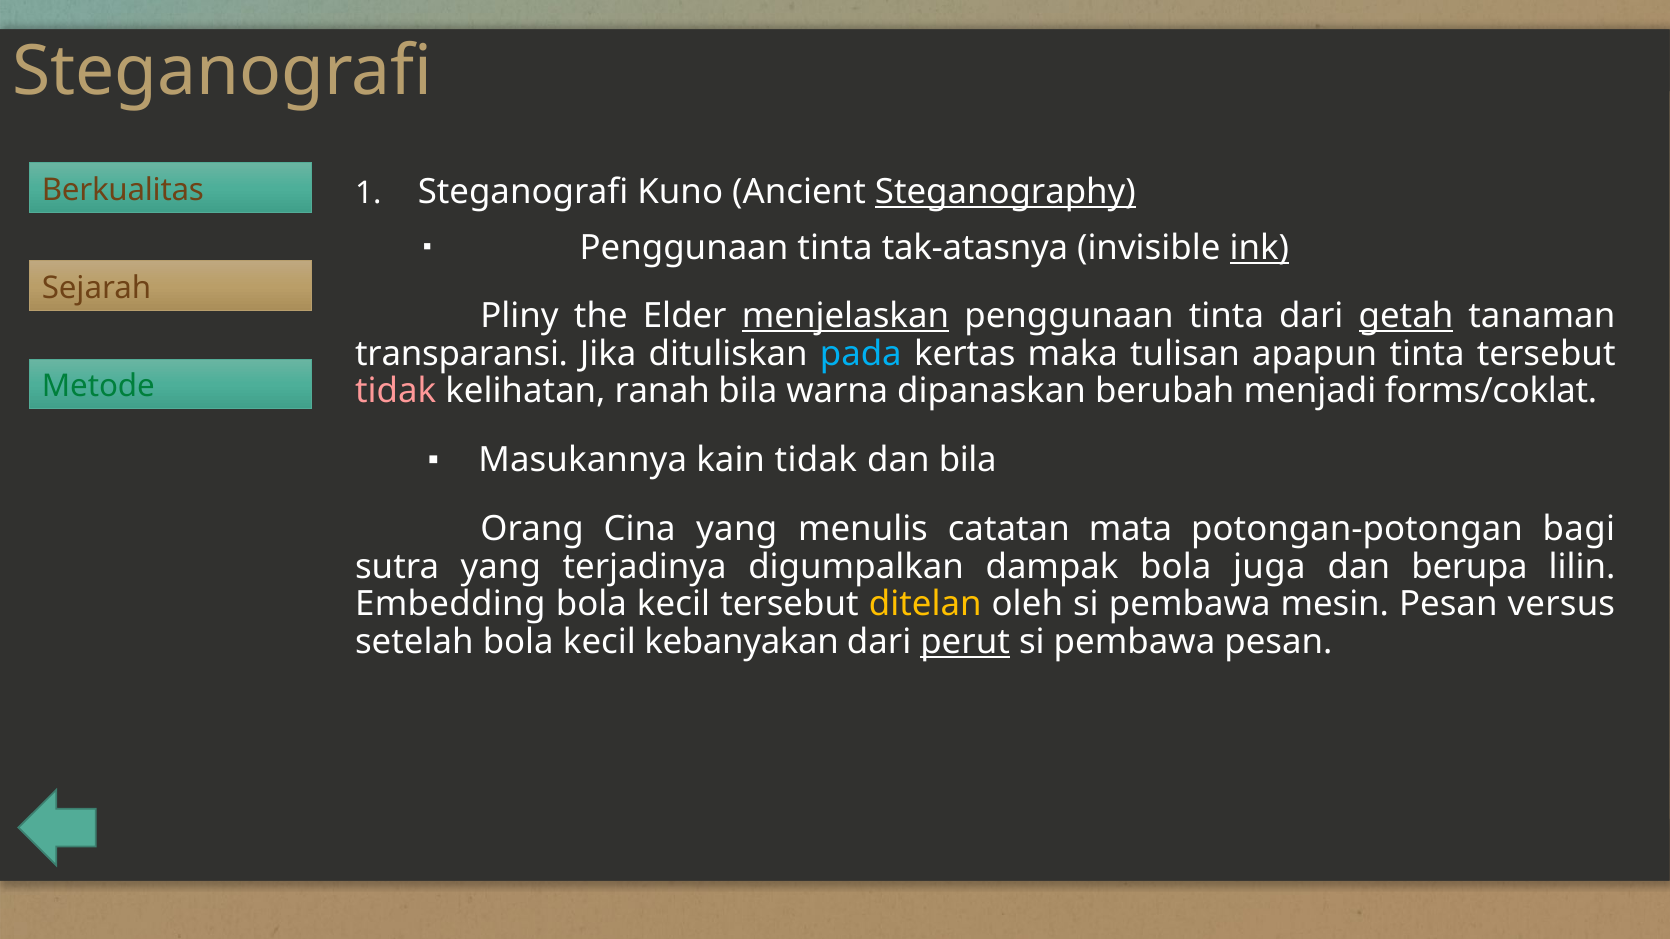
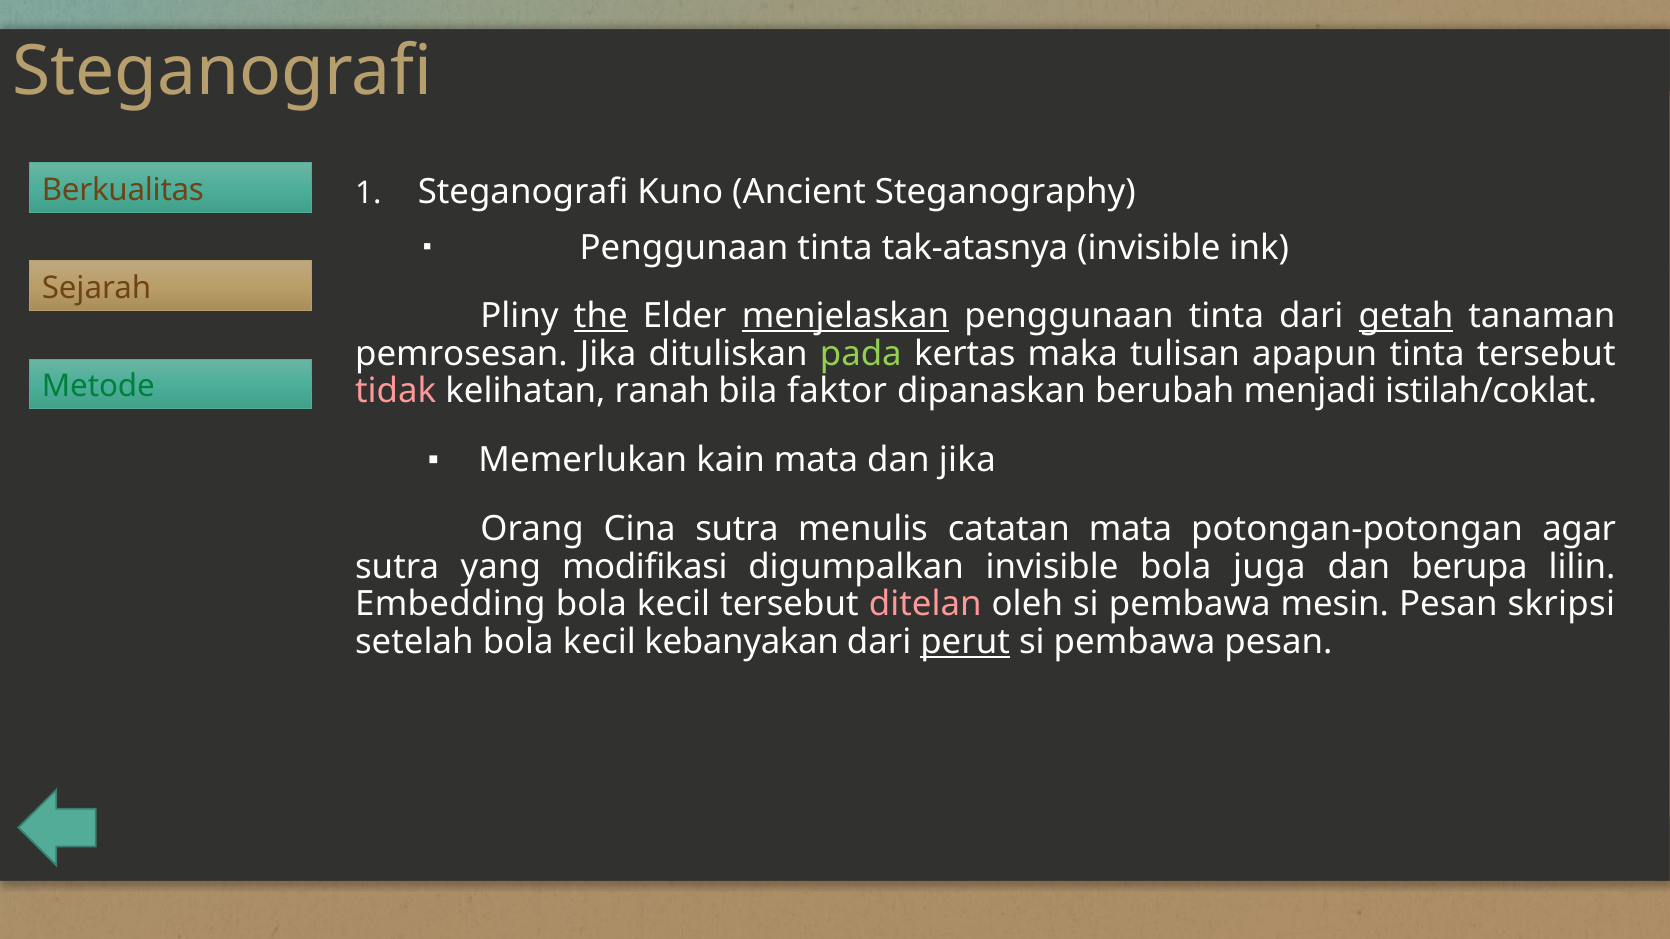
Steganography underline: present -> none (1005, 192)
ink underline: present -> none (1259, 248)
the underline: none -> present (601, 316)
transparansi: transparansi -> pemrosesan (461, 354)
pada colour: light blue -> light green (861, 354)
warna: warna -> faktor (837, 392)
forms/coklat: forms/coklat -> istilah/coklat (1491, 392)
Masukannya: Masukannya -> Memerlukan (583, 461)
kain tidak: tidak -> mata (816, 461)
dan bila: bila -> jika (967, 461)
Cina yang: yang -> sutra (737, 529)
bagi: bagi -> agar (1579, 529)
terjadinya: terjadinya -> modifikasi (645, 567)
digumpalkan dampak: dampak -> invisible (1052, 567)
ditelan colour: yellow -> pink (925, 605)
versus: versus -> skripsi (1561, 605)
